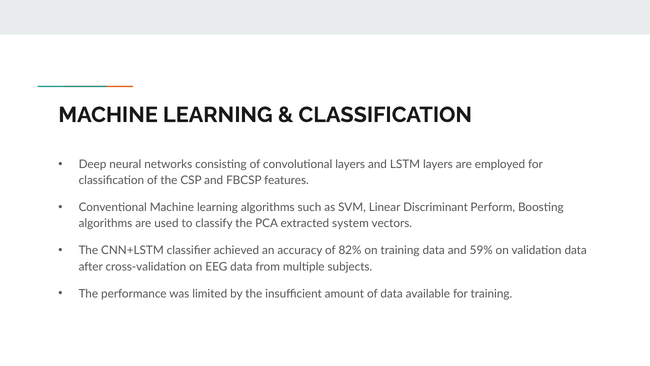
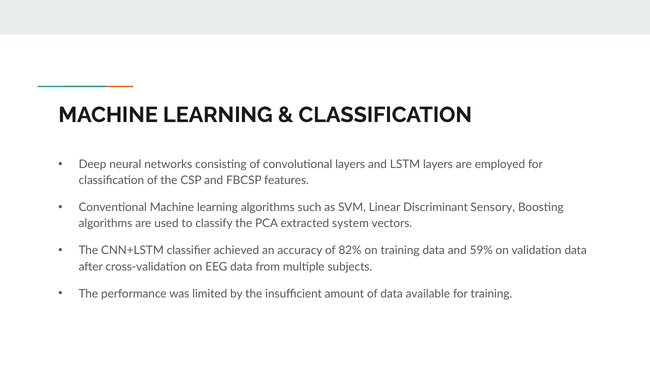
Perform: Perform -> Sensory (493, 207)
